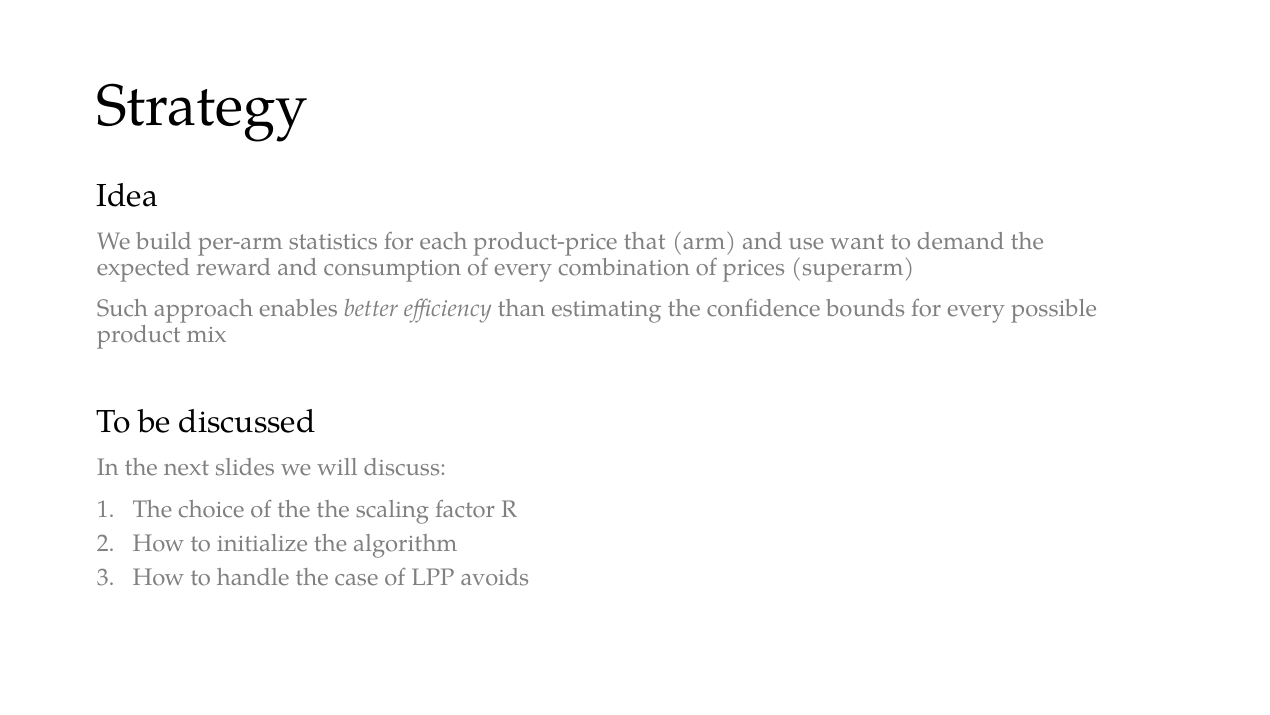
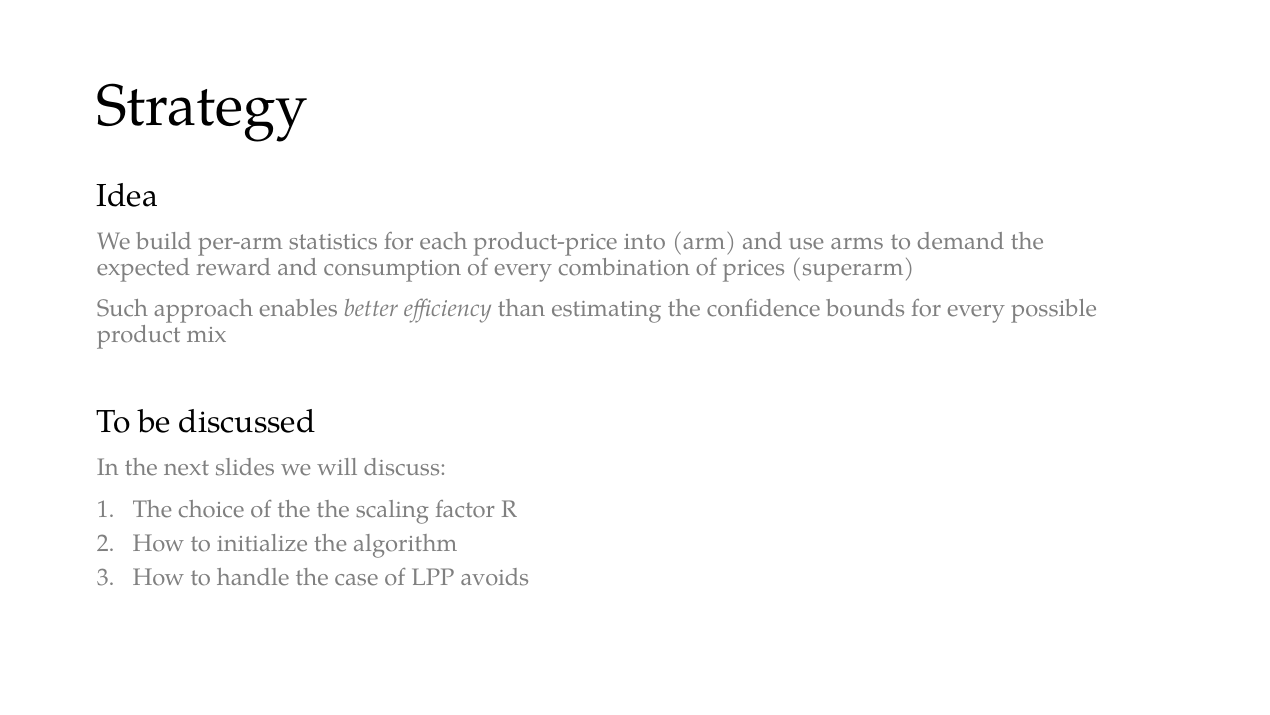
that: that -> into (645, 241)
want: want -> arms (857, 241)
